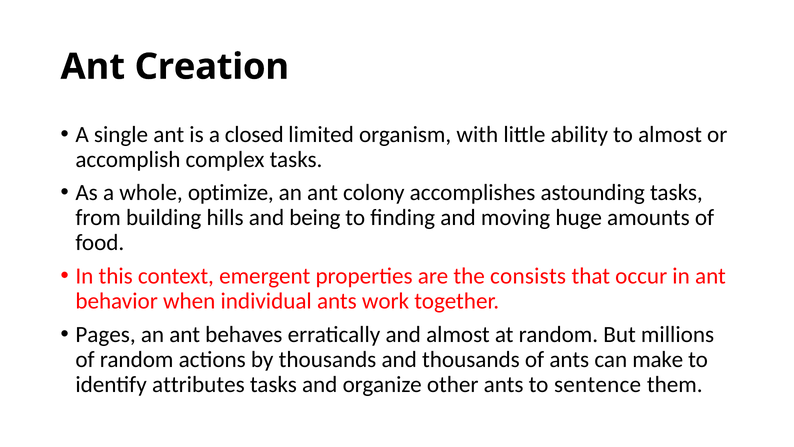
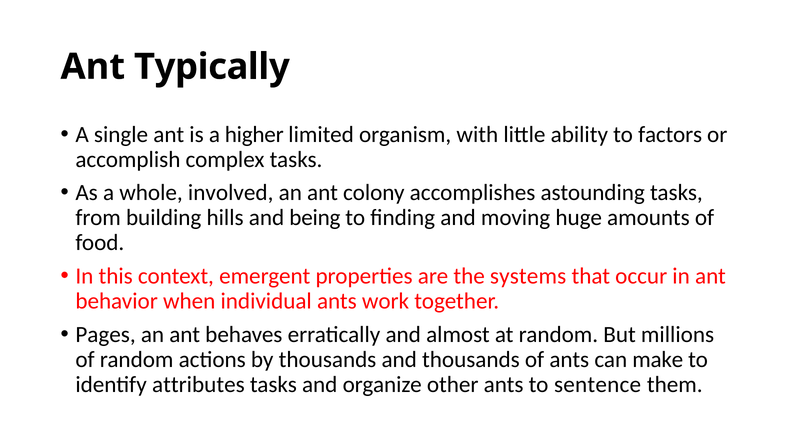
Creation: Creation -> Typically (212, 67)
closed: closed -> higher (254, 134)
to almost: almost -> factors (670, 134)
optimize: optimize -> involved (231, 193)
consists: consists -> systems (528, 276)
